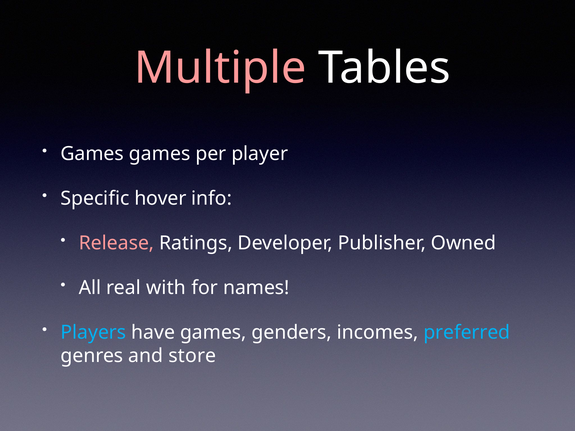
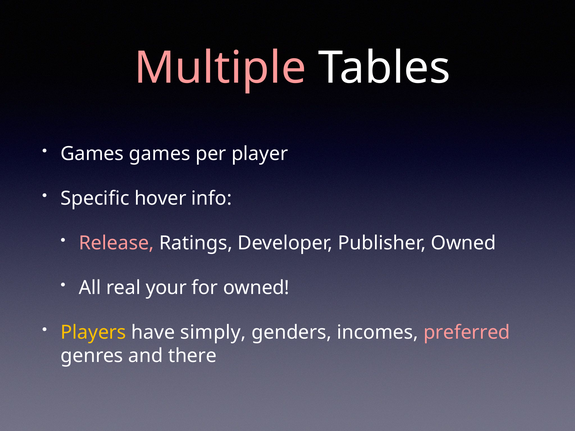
with: with -> your (166, 288)
for names: names -> owned (256, 288)
Players colour: light blue -> yellow (93, 333)
have games: games -> simply (213, 333)
preferred colour: light blue -> pink (467, 333)
store: store -> there (192, 356)
